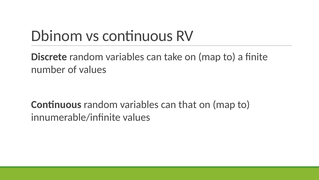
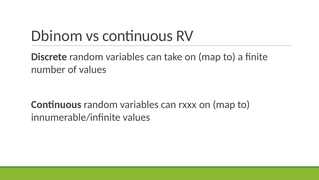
that: that -> rxxx (188, 104)
